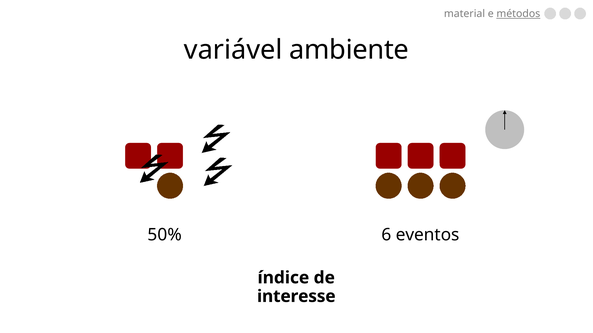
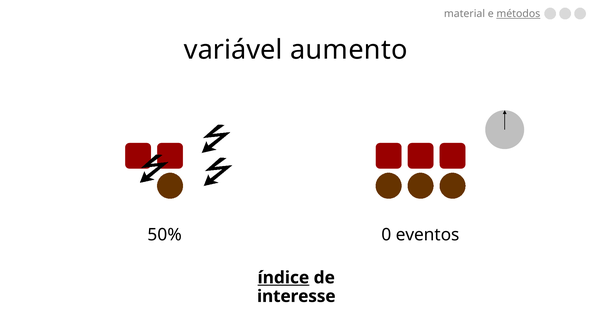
ambiente: ambiente -> aumento (349, 50)
6: 6 -> 0 (387, 235)
índice underline: none -> present (283, 278)
